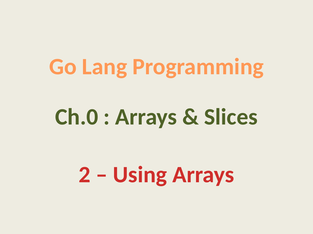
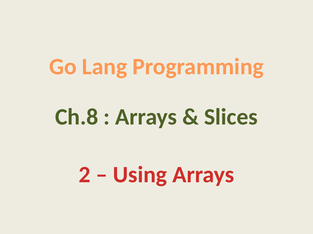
Ch.0: Ch.0 -> Ch.8 (77, 117)
